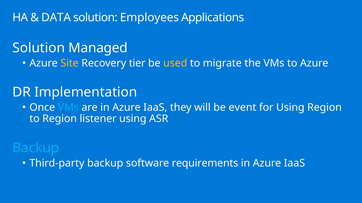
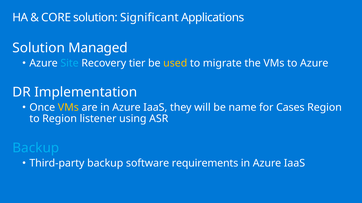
DATA: DATA -> CORE (56, 18)
Employees: Employees -> Significant (149, 18)
Site colour: yellow -> light blue (70, 63)
VMs colour: light blue -> yellow (68, 108)
event: event -> name (243, 108)
for Using: Using -> Cases (290, 108)
